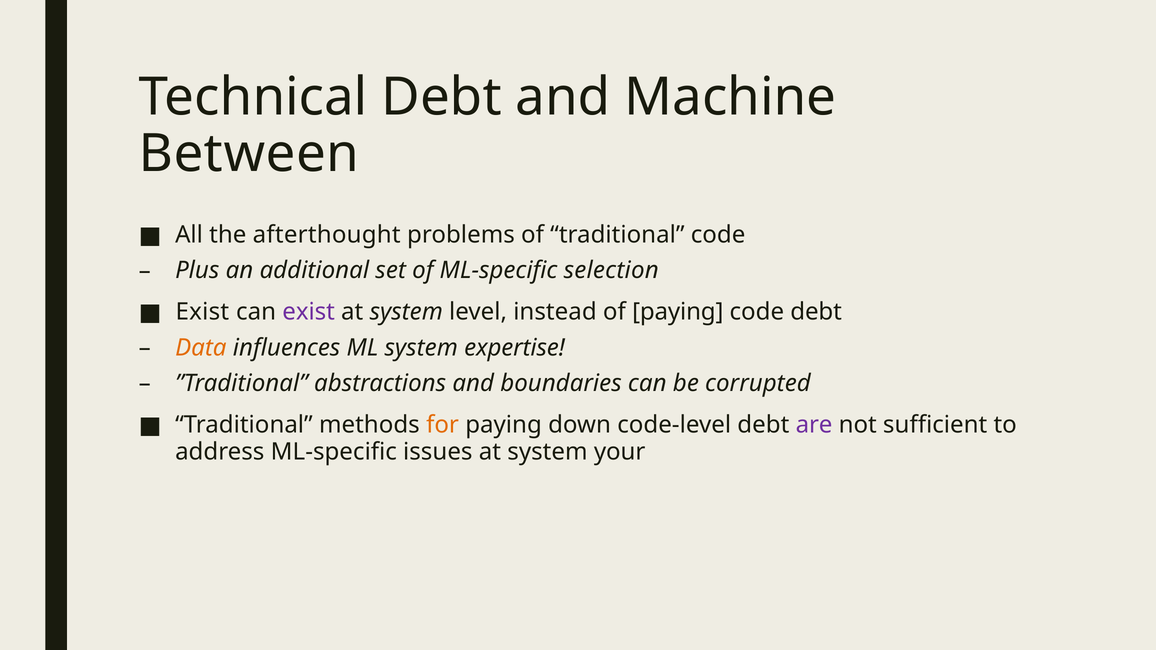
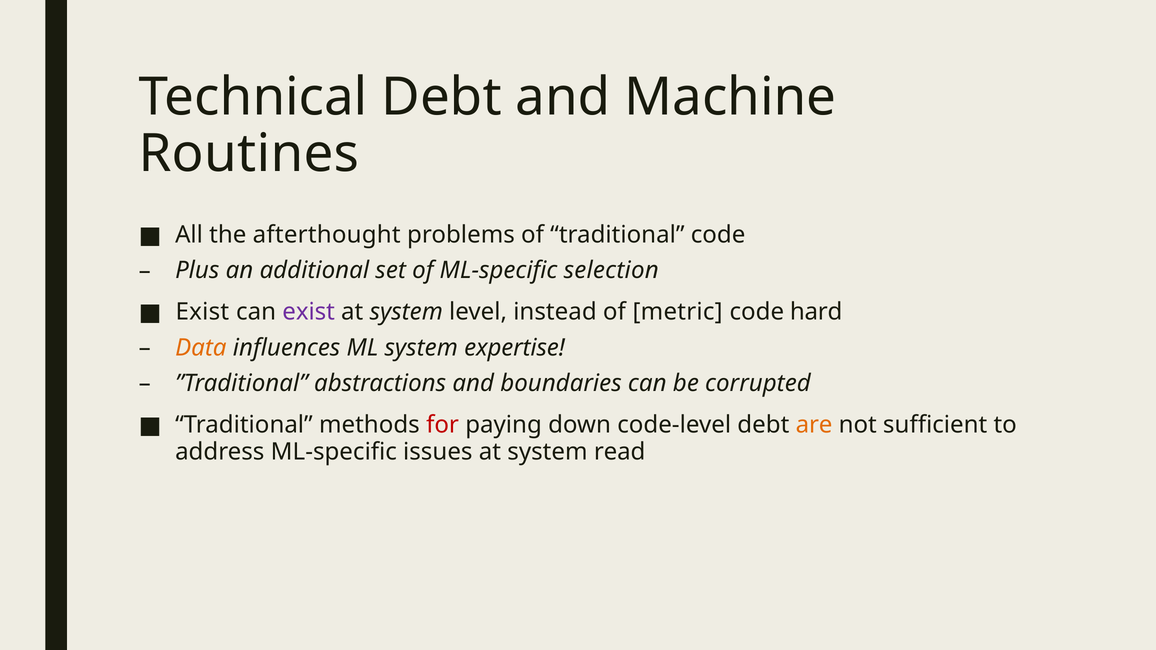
Between: Between -> Routines (249, 154)
of paying: paying -> metric (678, 312)
code debt: debt -> hard (816, 312)
for colour: orange -> red (443, 425)
are colour: purple -> orange (814, 425)
your: your -> read (620, 452)
